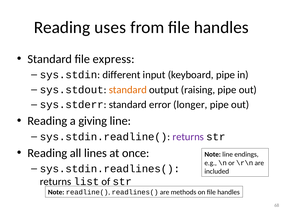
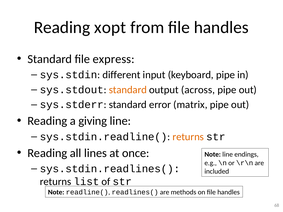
uses: uses -> xopt (110, 27)
raising: raising -> across (198, 90)
longer: longer -> matrix (190, 105)
returns colour: purple -> orange (188, 137)
